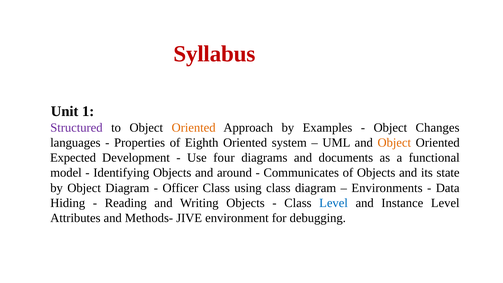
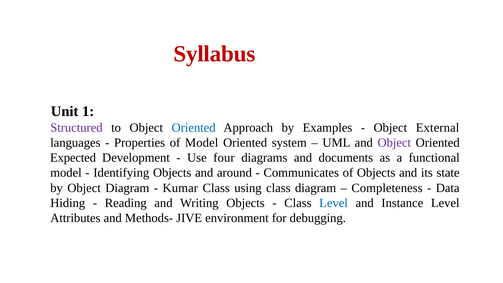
Oriented colour: orange -> blue (194, 128)
Changes: Changes -> External (438, 128)
of Eighth: Eighth -> Model (202, 143)
Object colour: orange -> purple (394, 143)
Officer: Officer -> Kumar (180, 188)
Environments: Environments -> Completeness (387, 188)
